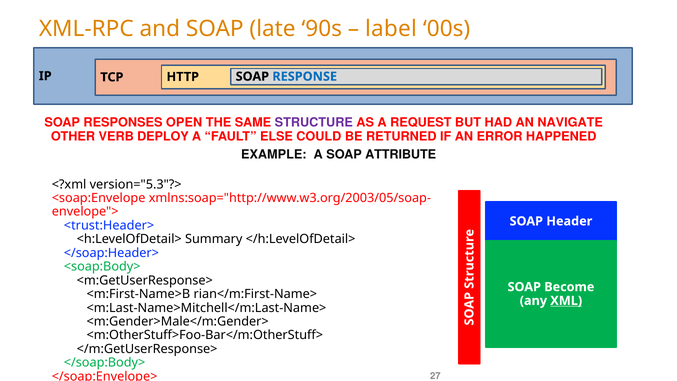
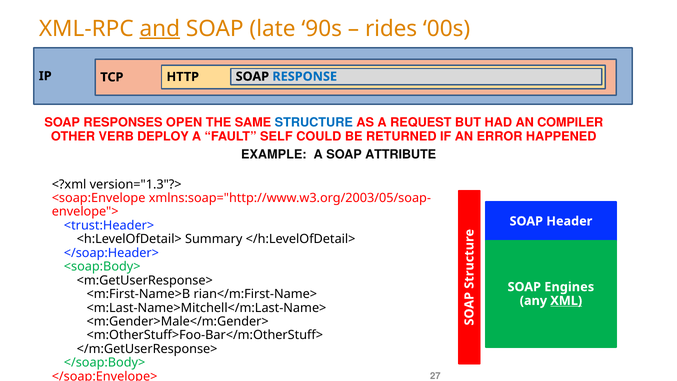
and underline: none -> present (160, 29)
label: label -> rides (391, 29)
STRUCTURE colour: purple -> blue (314, 123)
NAVIGATE: NAVIGATE -> COMPILER (570, 123)
ELSE: ELSE -> SELF (276, 136)
version="5.3"?>: version="5.3"?> -> version="1.3"?> (136, 184)
Become: Become -> Engines (569, 287)
